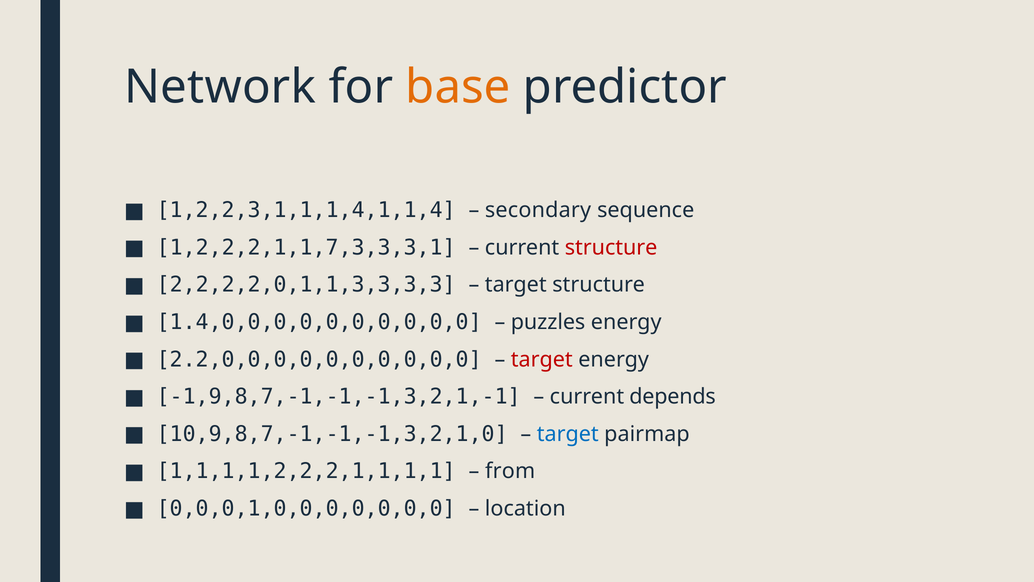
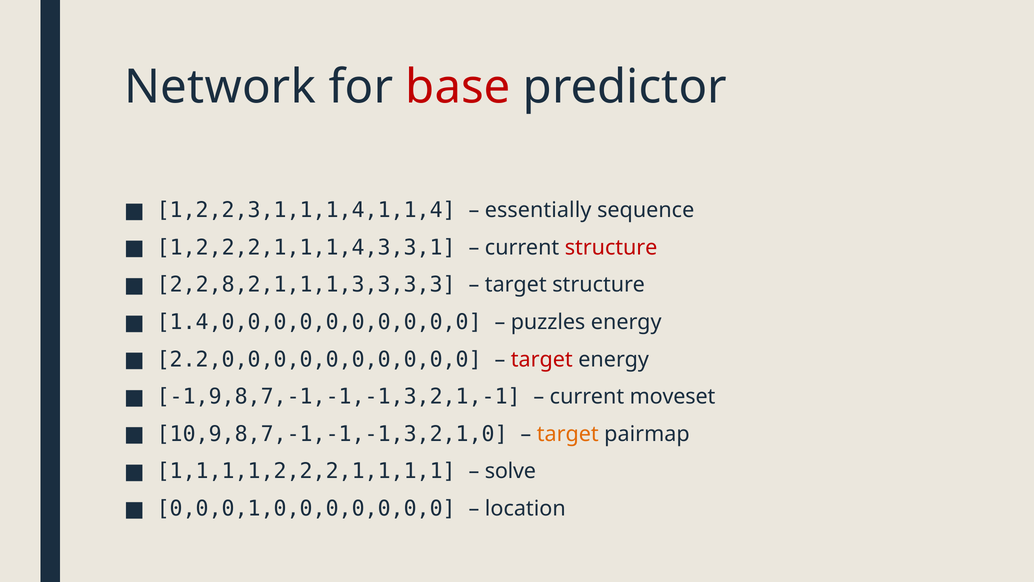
base colour: orange -> red (458, 87)
secondary: secondary -> essentially (538, 210)
1,2,2,2,1,1,7,3,3,3,1: 1,2,2,2,1,1,7,3,3,3,1 -> 1,2,2,2,1,1,1,4,3,3,1 (306, 247)
2,2,2,2,0,1,1,3,3,3,3: 2,2,2,2,0,1,1,3,3,3,3 -> 2,2,8,2,1,1,1,3,3,3,3 (306, 285)
depends: depends -> moveset (673, 397)
target colour: blue -> orange (568, 434)
from: from -> solve (510, 471)
